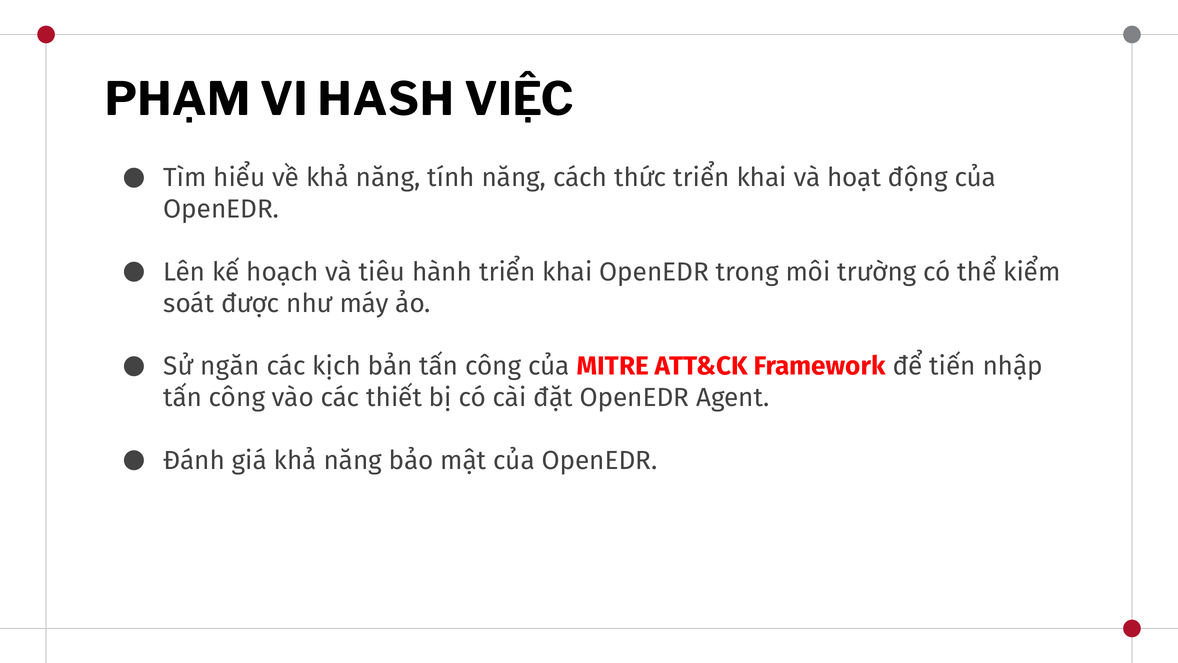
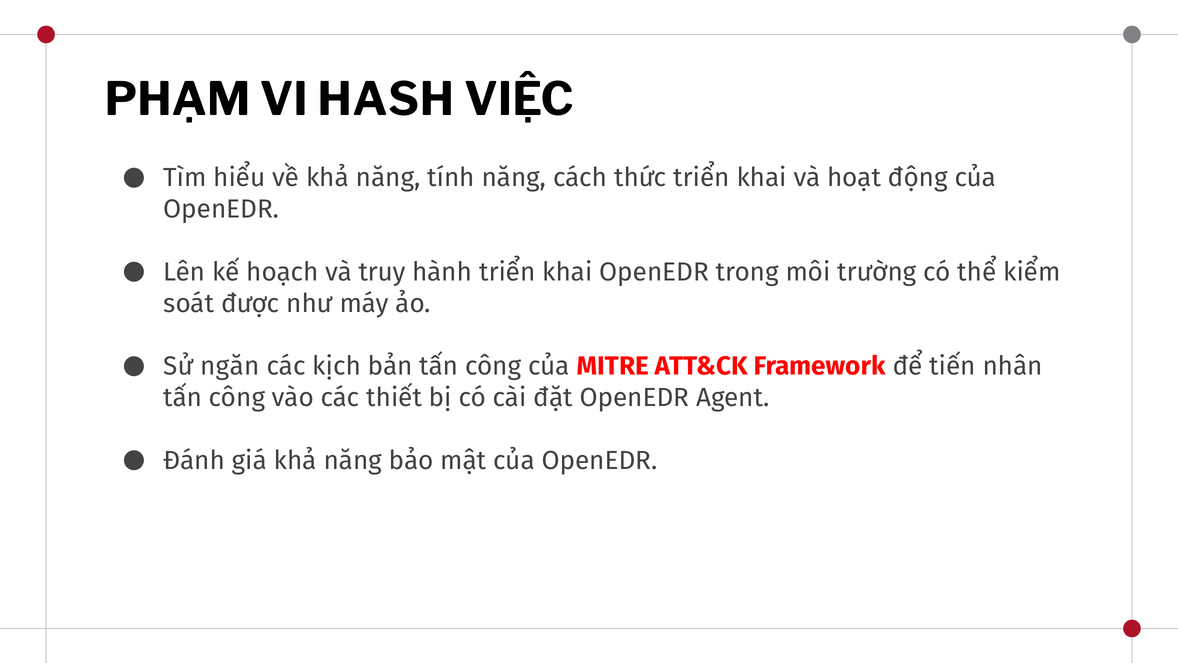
tiêu: tiêu -> truy (382, 272)
nhập: nhập -> nhân (1013, 366)
